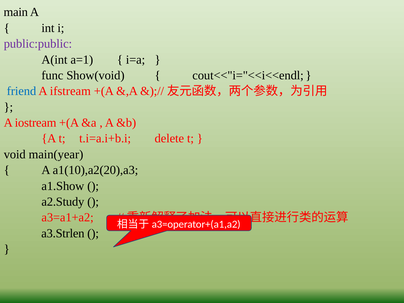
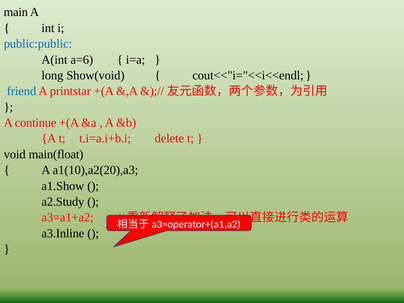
public:public colour: purple -> blue (38, 44)
a=1: a=1 -> a=6 (82, 60)
func: func -> long (52, 75)
ifstream: ifstream -> printstar (70, 91)
iostream: iostream -> continue (36, 123)
main(year: main(year -> main(float (56, 154)
a3.Strlen: a3.Strlen -> a3.Inline (63, 233)
